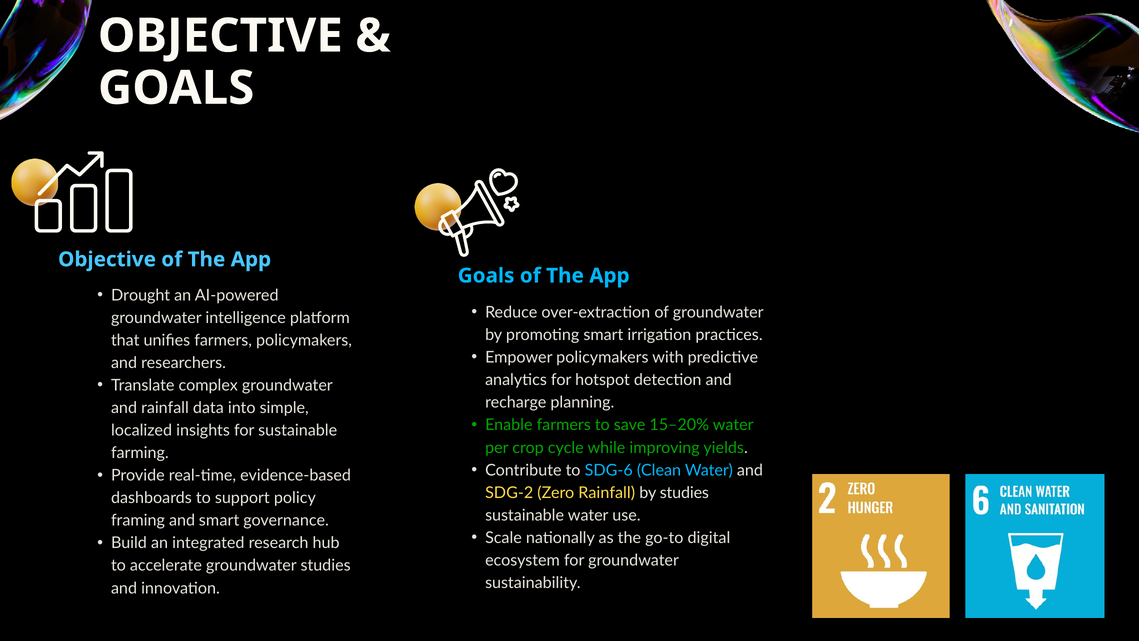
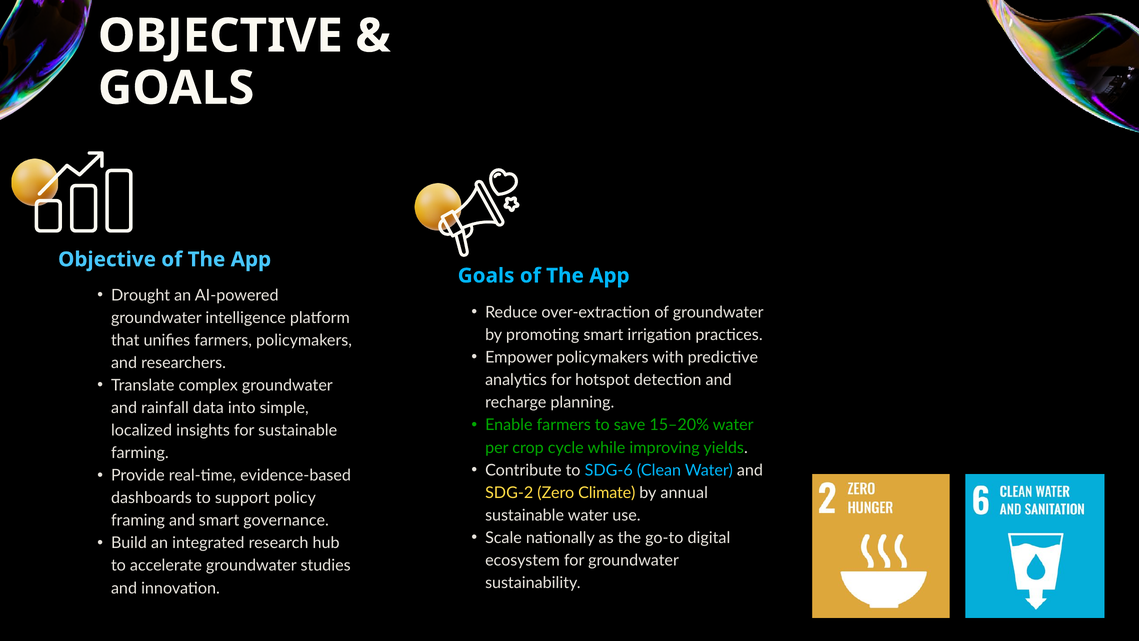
Zero Rainfall: Rainfall -> Climate (607, 493)
by studies: studies -> annual (684, 493)
